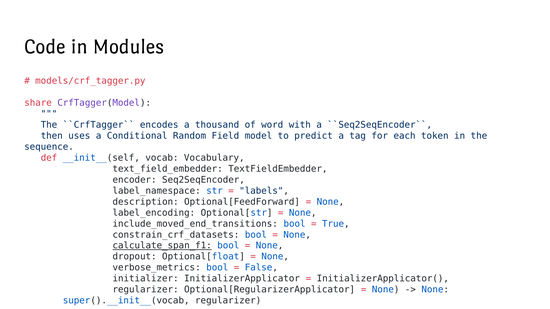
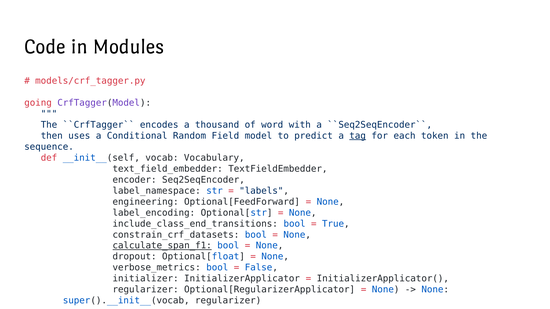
share: share -> going (38, 103)
tag underline: none -> present (358, 136)
description: description -> engineering (146, 202)
include_moved_end_transitions: include_moved_end_transitions -> include_class_end_transitions (195, 224)
